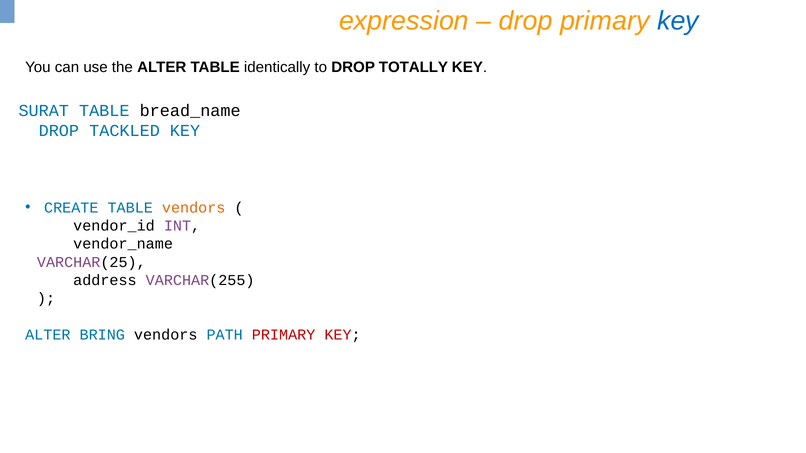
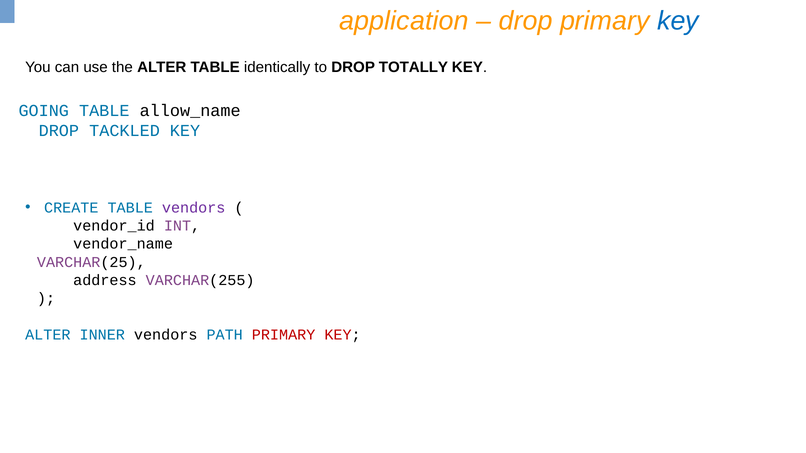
expression: expression -> application (404, 21)
SURAT: SURAT -> GOING (44, 111)
bread_name: bread_name -> allow_name (190, 111)
vendors colour: orange -> purple (194, 208)
BRING: BRING -> INNER (102, 335)
